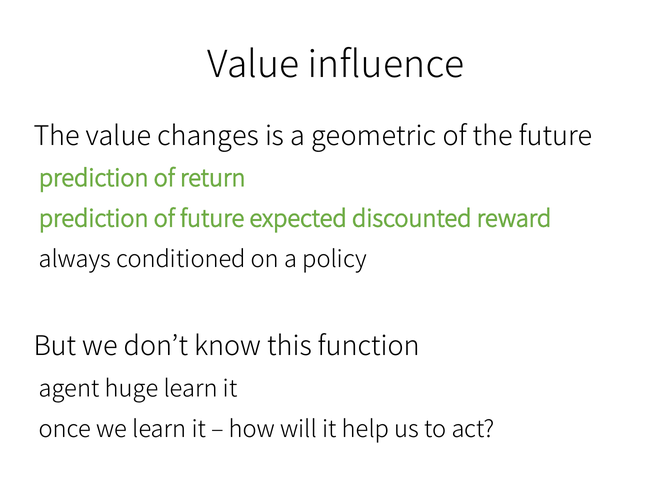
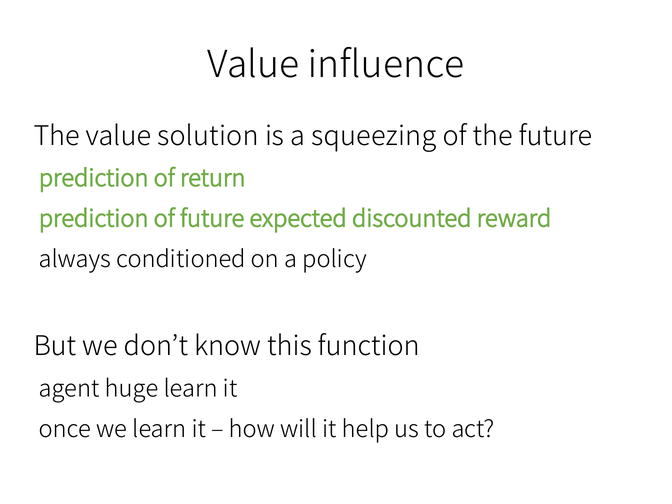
changes: changes -> solution (208, 136)
geometric: geometric -> squeezing (374, 136)
